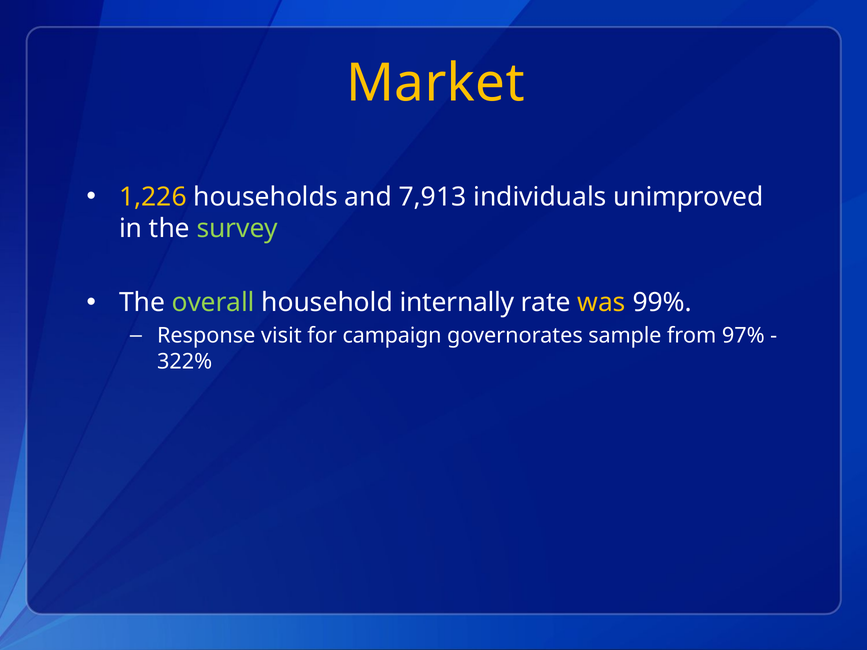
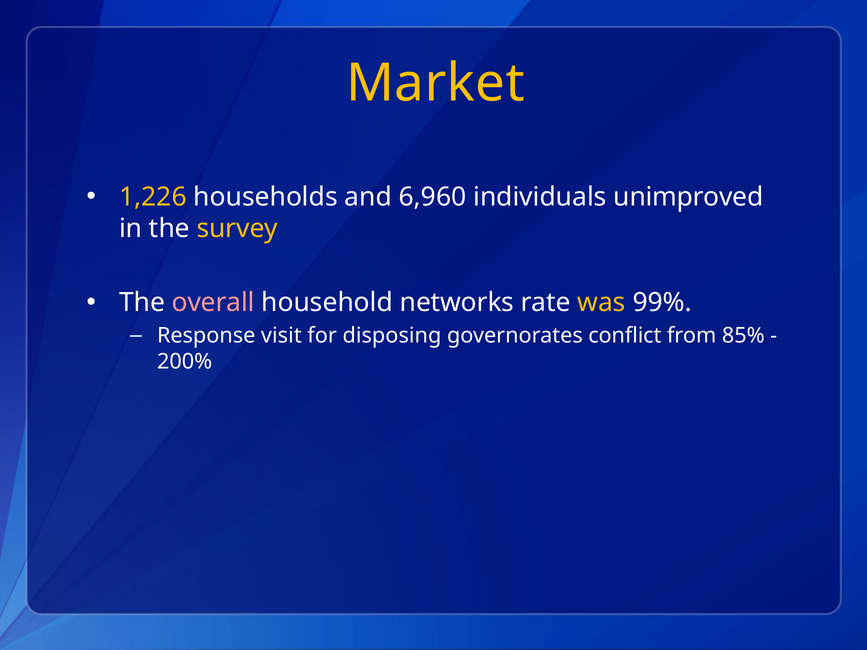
7,913: 7,913 -> 6,960 (433, 197)
survey colour: light green -> yellow (237, 229)
overall colour: light green -> pink (213, 303)
internally: internally -> networks (457, 303)
campaign: campaign -> disposing (392, 336)
sample: sample -> conflict (625, 336)
97%: 97% -> 85% (743, 336)
322%: 322% -> 200% (185, 362)
